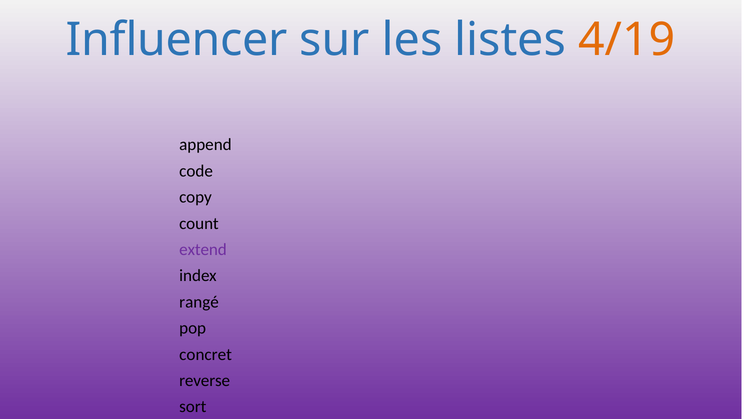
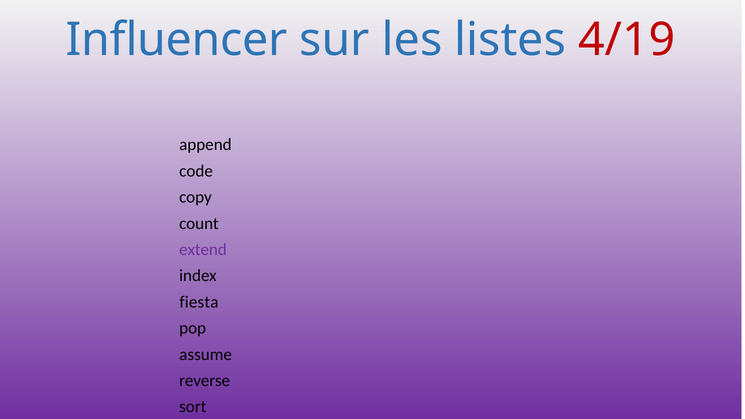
4/19 colour: orange -> red (627, 40)
rangé: rangé -> fiesta (199, 302)
concret: concret -> assume (206, 354)
